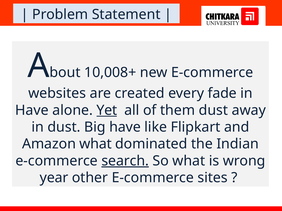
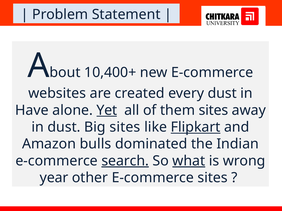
10,008+: 10,008+ -> 10,400+ (110, 73)
every fade: fade -> dust (222, 94)
them dust: dust -> sites (213, 110)
Big have: have -> sites (125, 127)
Flipkart underline: none -> present (196, 127)
Amazon what: what -> bulls (95, 144)
what underline: none -> present (189, 161)
